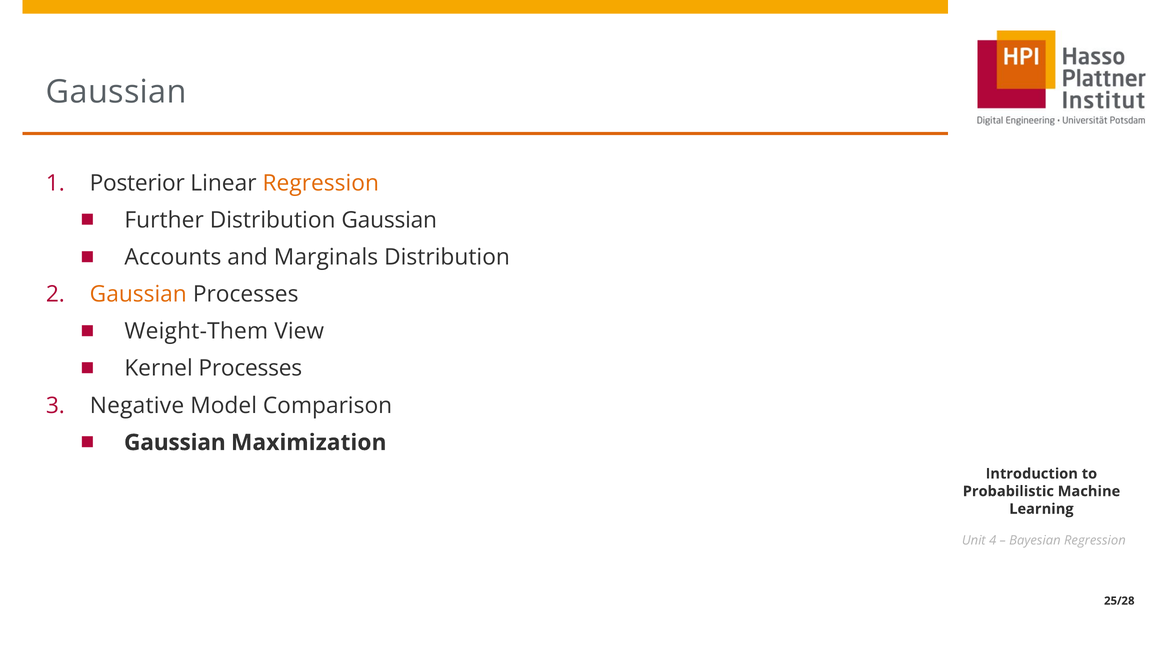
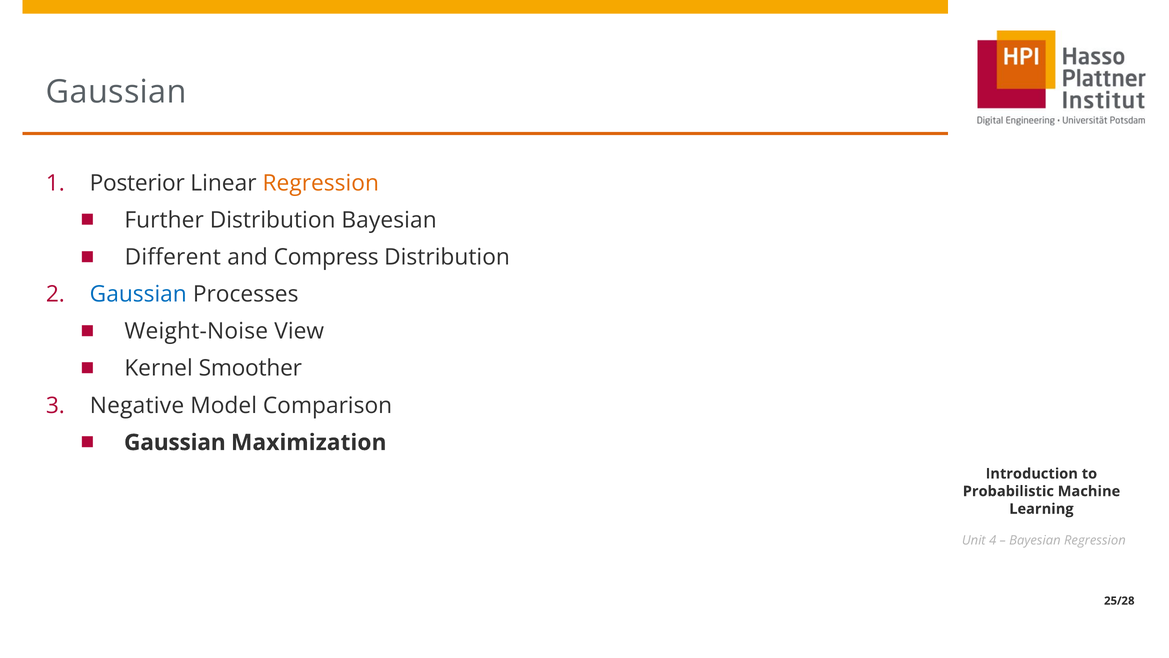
Distribution Gaussian: Gaussian -> Bayesian (389, 220)
Accounts: Accounts -> Different (173, 257)
Marginals: Marginals -> Compress (326, 257)
Gaussian colour: orange -> blue (138, 294)
Weight-Them: Weight-Them -> Weight-Noise (196, 331)
Kernel Processes: Processes -> Smoother (250, 368)
